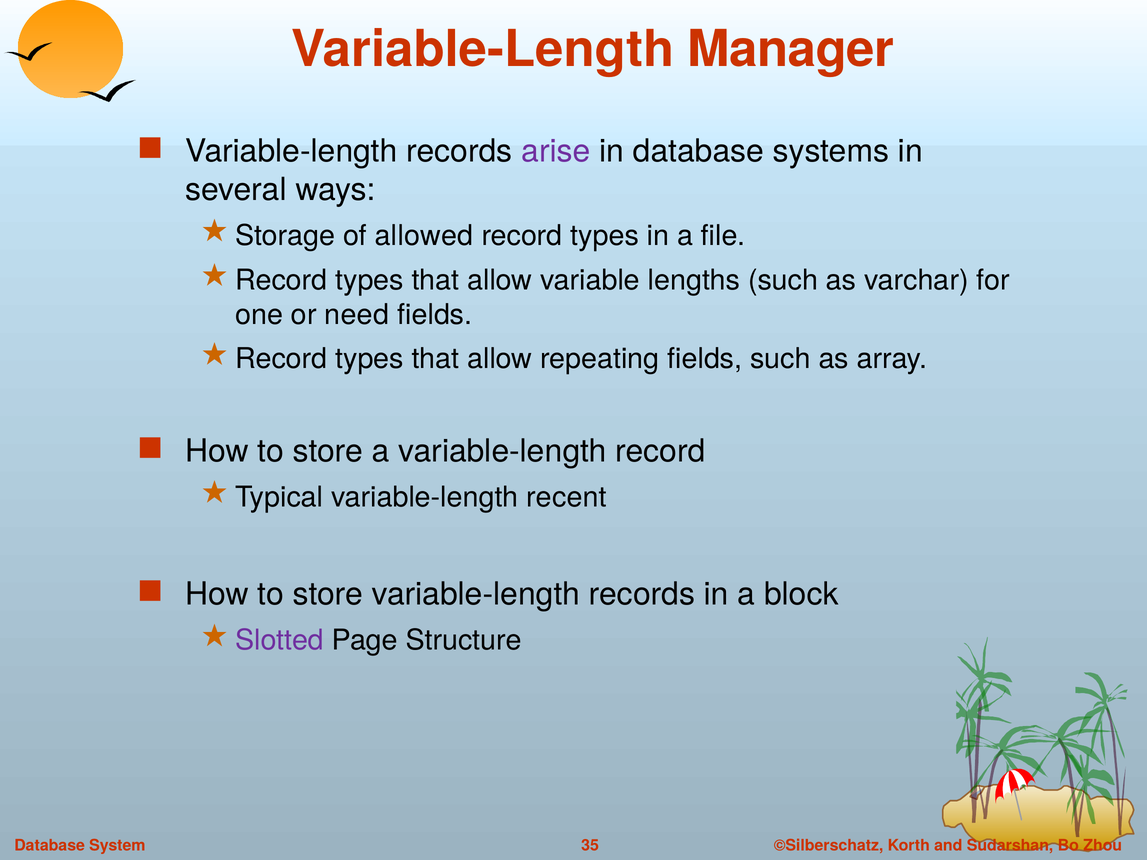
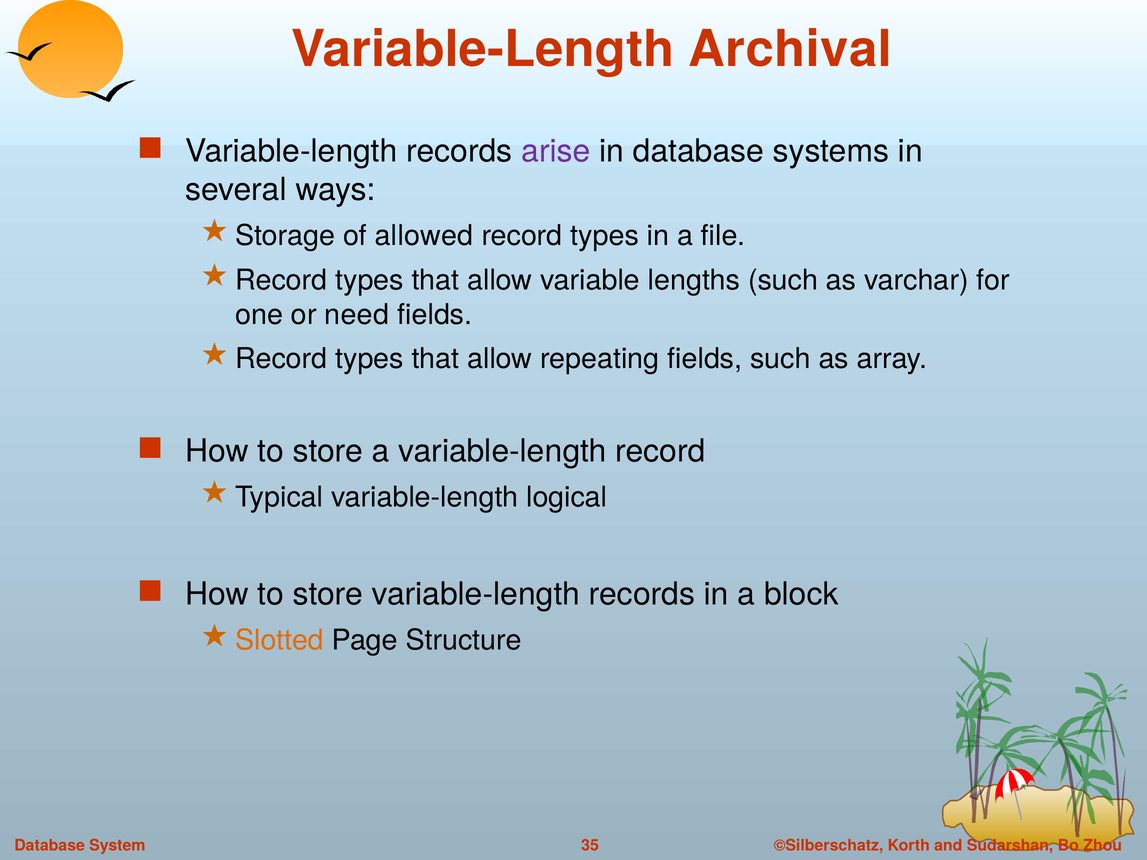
Manager: Manager -> Archival (790, 49)
recent: recent -> logical (567, 497)
Slotted colour: purple -> orange (280, 641)
